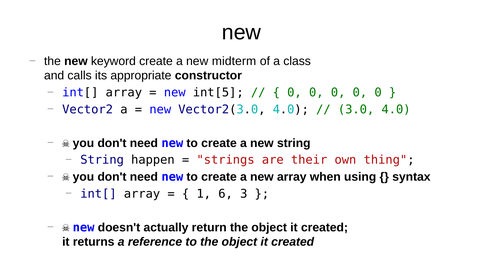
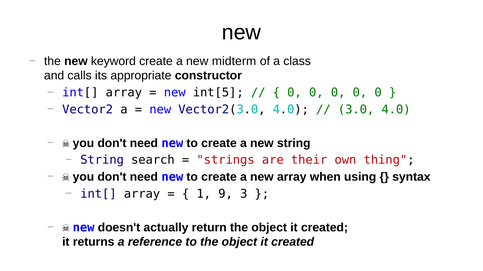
happen: happen -> search (153, 160)
6: 6 -> 9 (226, 194)
